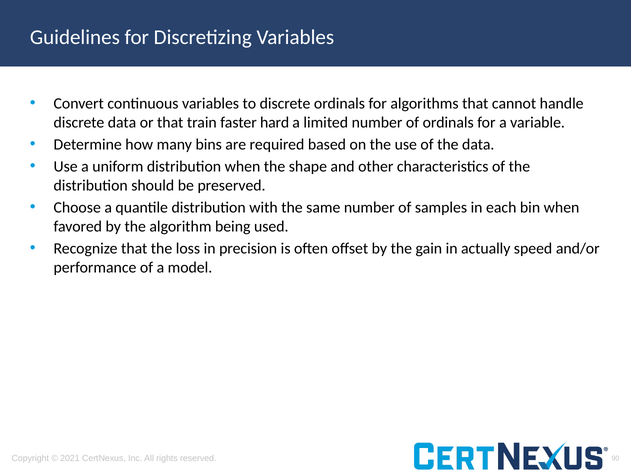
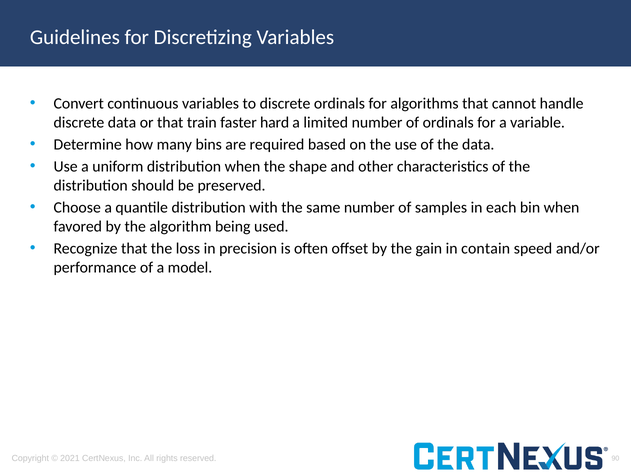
actually: actually -> contain (486, 249)
